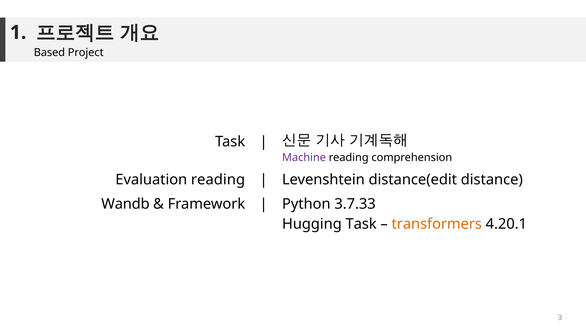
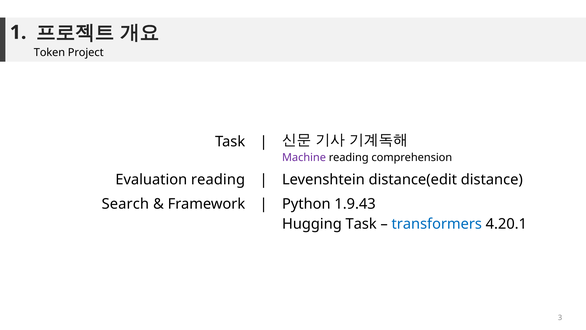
Based: Based -> Token (49, 53)
Wandb: Wandb -> Search (125, 204)
3.7.33: 3.7.33 -> 1.9.43 (355, 204)
transformers colour: orange -> blue (437, 224)
